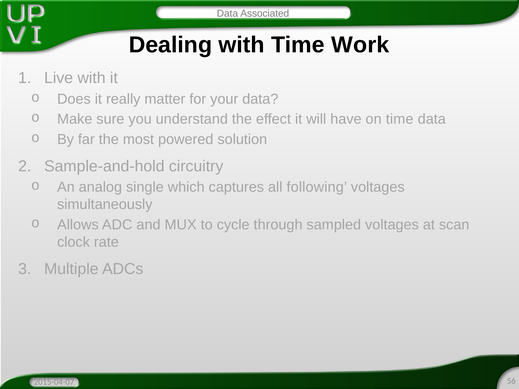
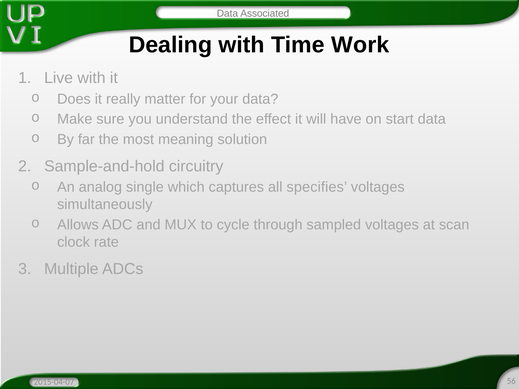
on time: time -> start (400, 119)
powered: powered -> meaning (186, 139)
following: following -> specifies (317, 187)
